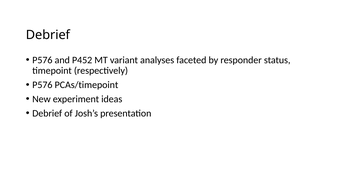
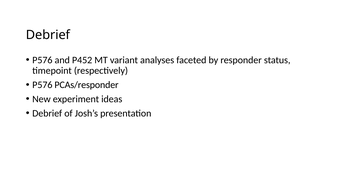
PCAs/timepoint: PCAs/timepoint -> PCAs/responder (87, 85)
